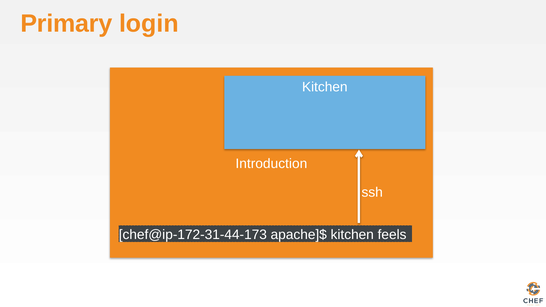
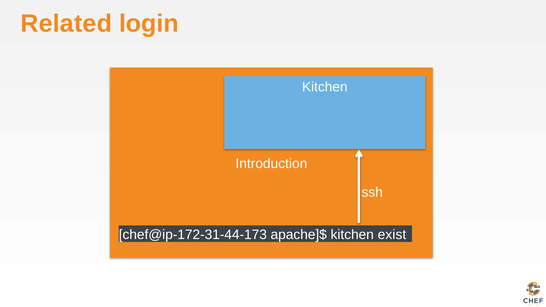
Primary: Primary -> Related (66, 24)
feels: feels -> exist (392, 235)
